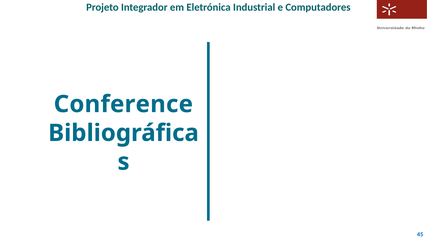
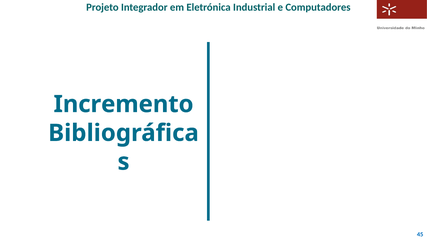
Conference: Conference -> Incremento (124, 104)
